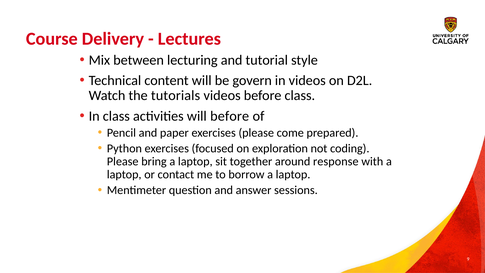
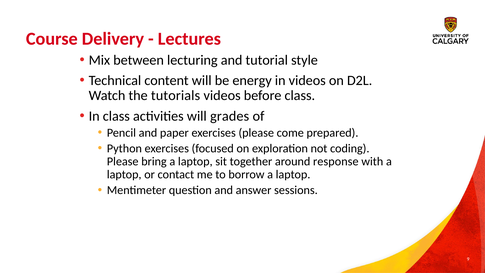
govern: govern -> energy (252, 80)
will before: before -> grades (230, 116)
